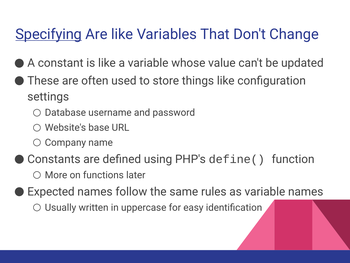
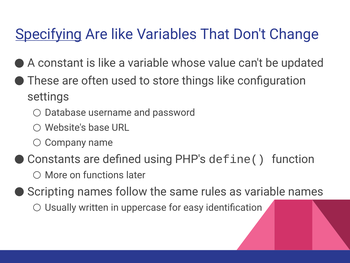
Expected: Expected -> Scripting (51, 191)
